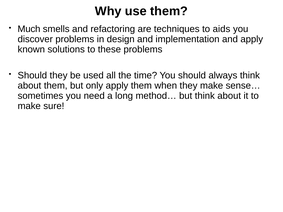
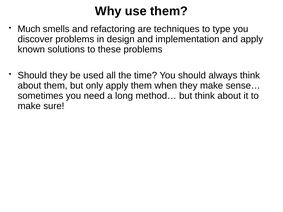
aids: aids -> type (222, 29)
